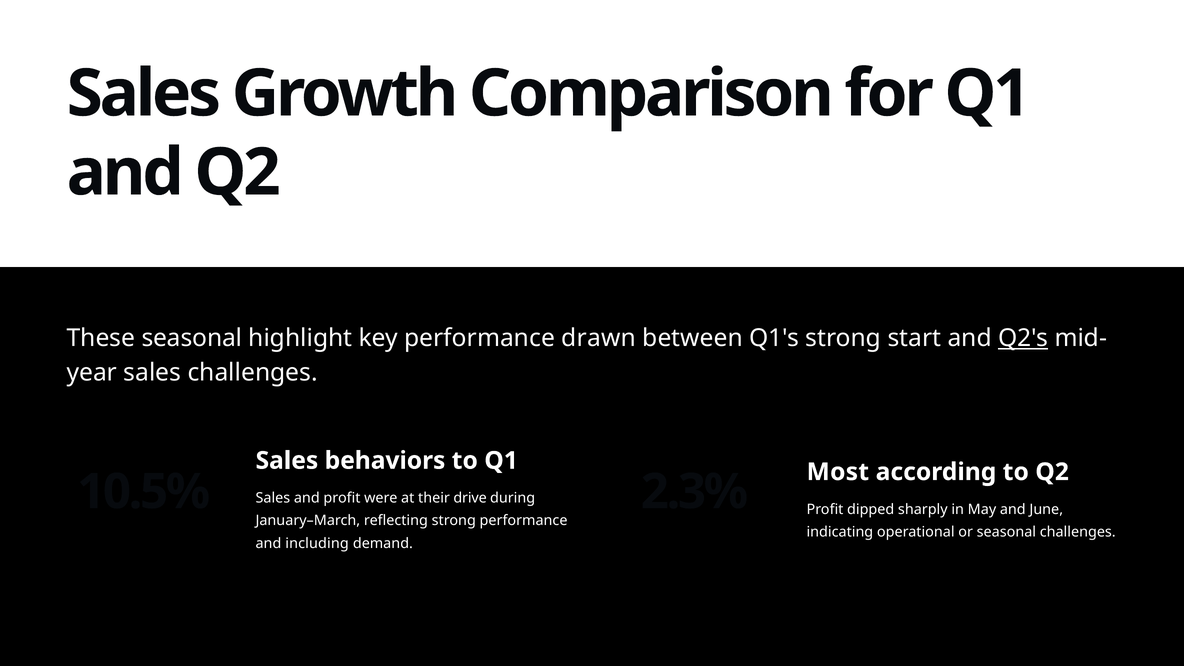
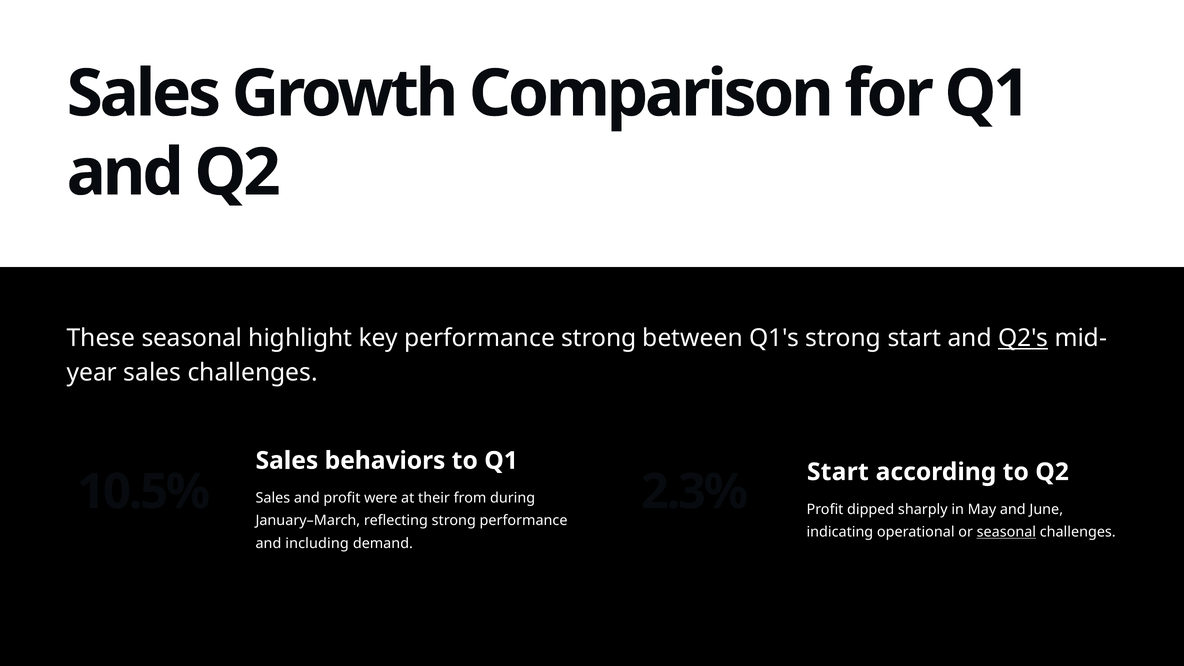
performance drawn: drawn -> strong (599, 338)
Most: Most -> Start (838, 472)
drive: drive -> from (470, 498)
seasonal underline: none -> present (1006, 532)
